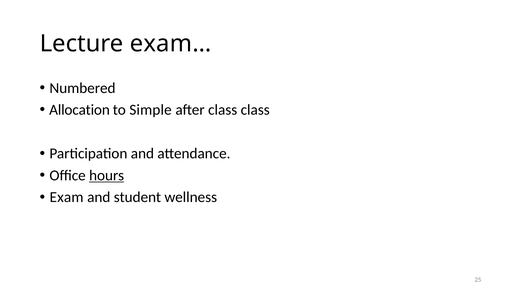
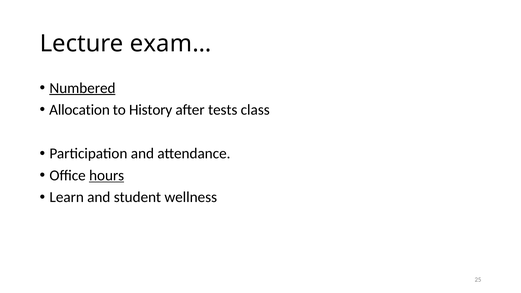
Numbered underline: none -> present (83, 88)
Simple: Simple -> History (151, 110)
after class: class -> tests (223, 110)
Exam: Exam -> Learn (67, 197)
